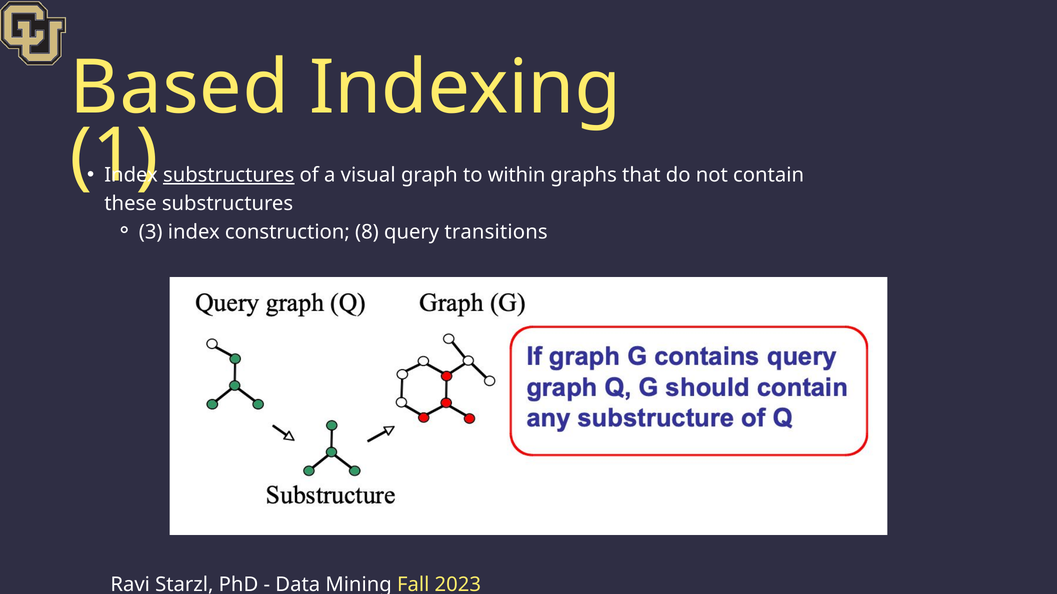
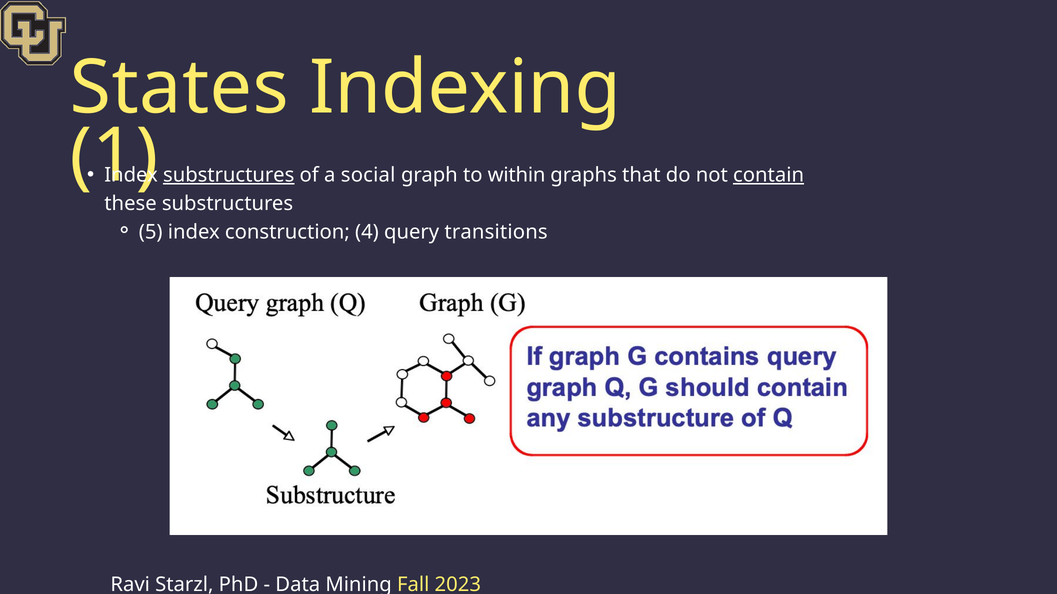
Based: Based -> States (179, 88)
visual: visual -> social (368, 175)
contain underline: none -> present (769, 175)
3: 3 -> 5 (151, 232)
8: 8 -> 4 (367, 232)
